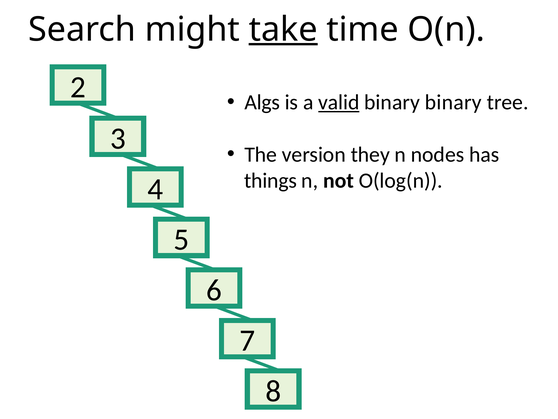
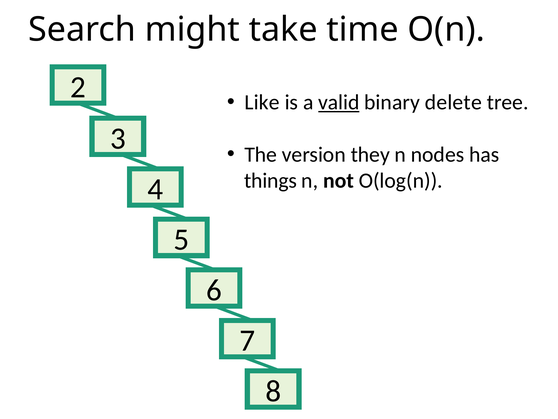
take underline: present -> none (283, 29)
Algs: Algs -> Like (262, 102)
binary binary: binary -> delete (453, 102)
